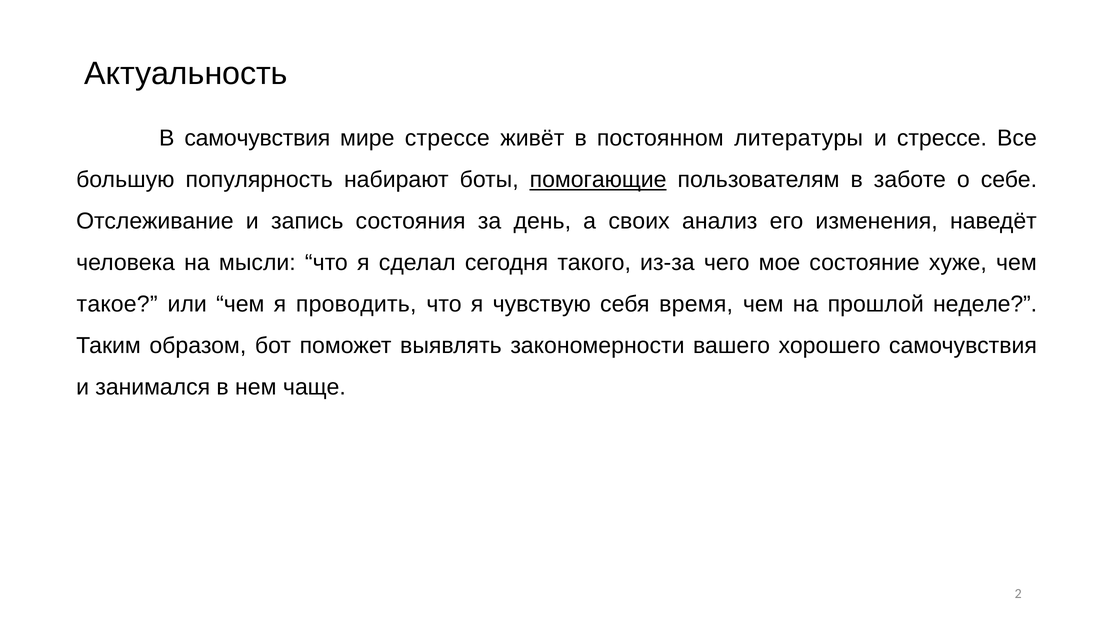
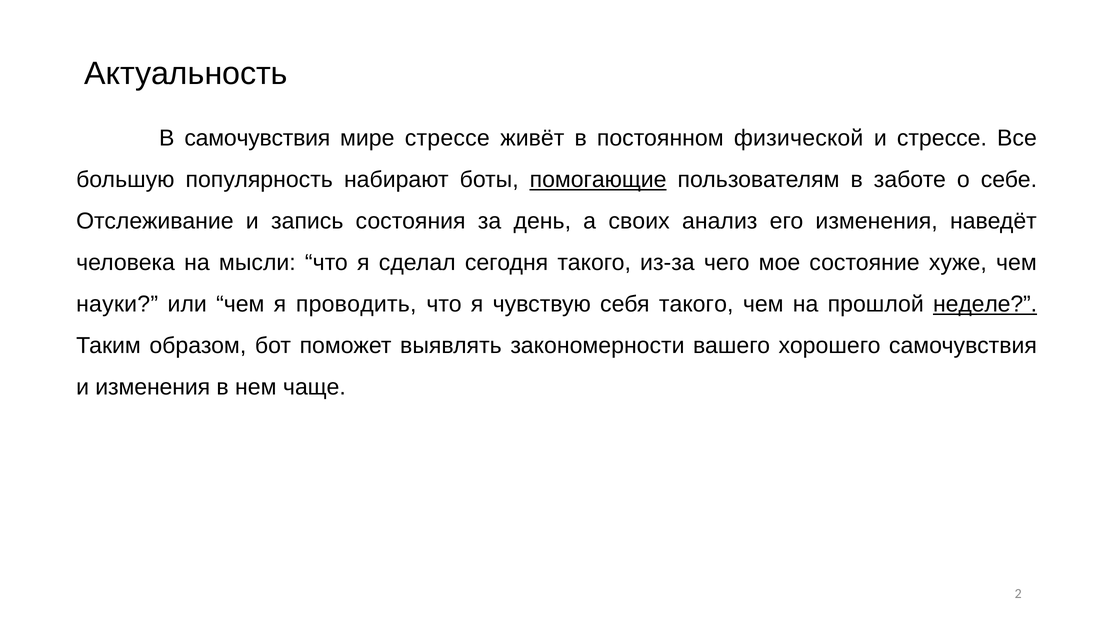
литературы: литературы -> физической (799, 138)
такое: такое -> науки (117, 304)
себя время: время -> такого (696, 304)
неделе underline: none -> present (985, 304)
и занимался: занимался -> изменения (153, 387)
